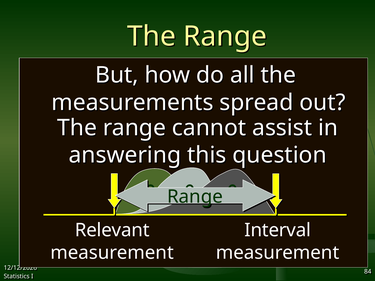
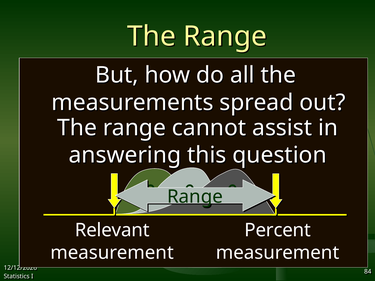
Interval: Interval -> Percent (278, 230)
